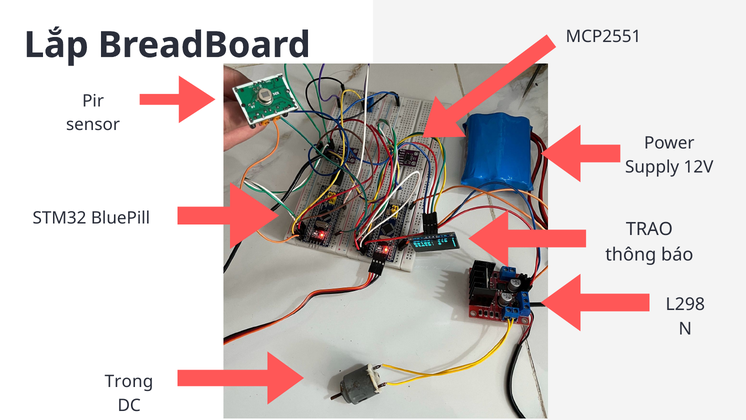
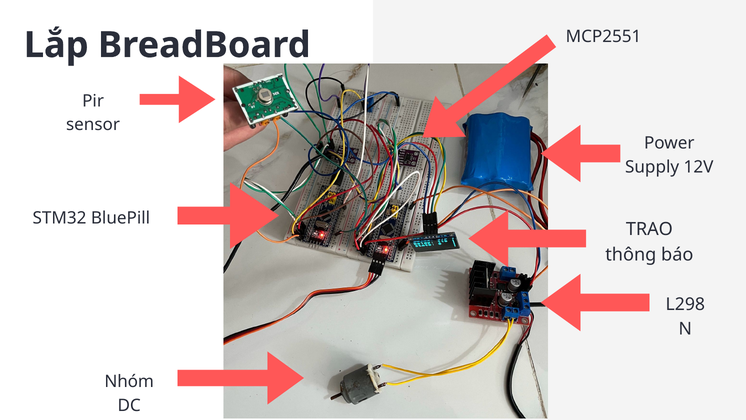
Trong: Trong -> Nhóm (129, 381)
